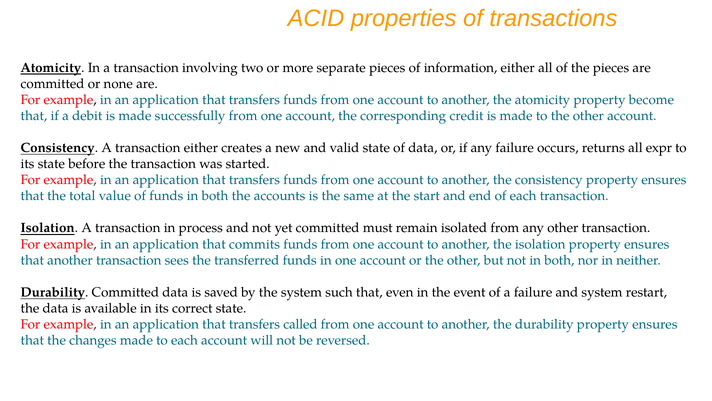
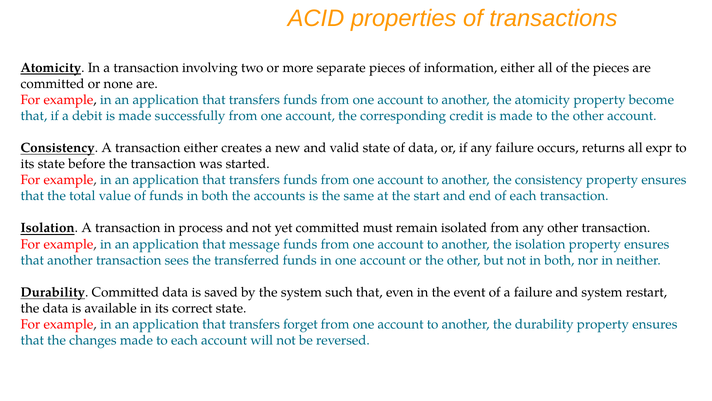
commits: commits -> message (254, 244)
called: called -> forget (300, 324)
